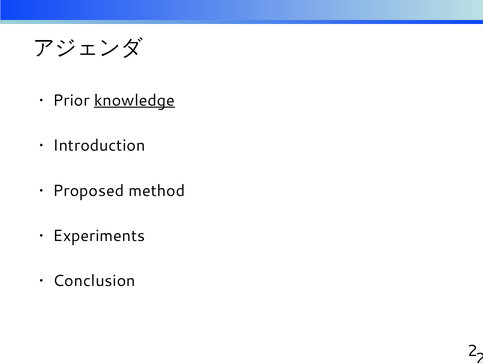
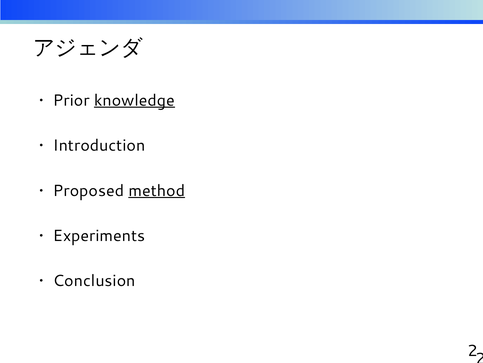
method underline: none -> present (157, 190)
